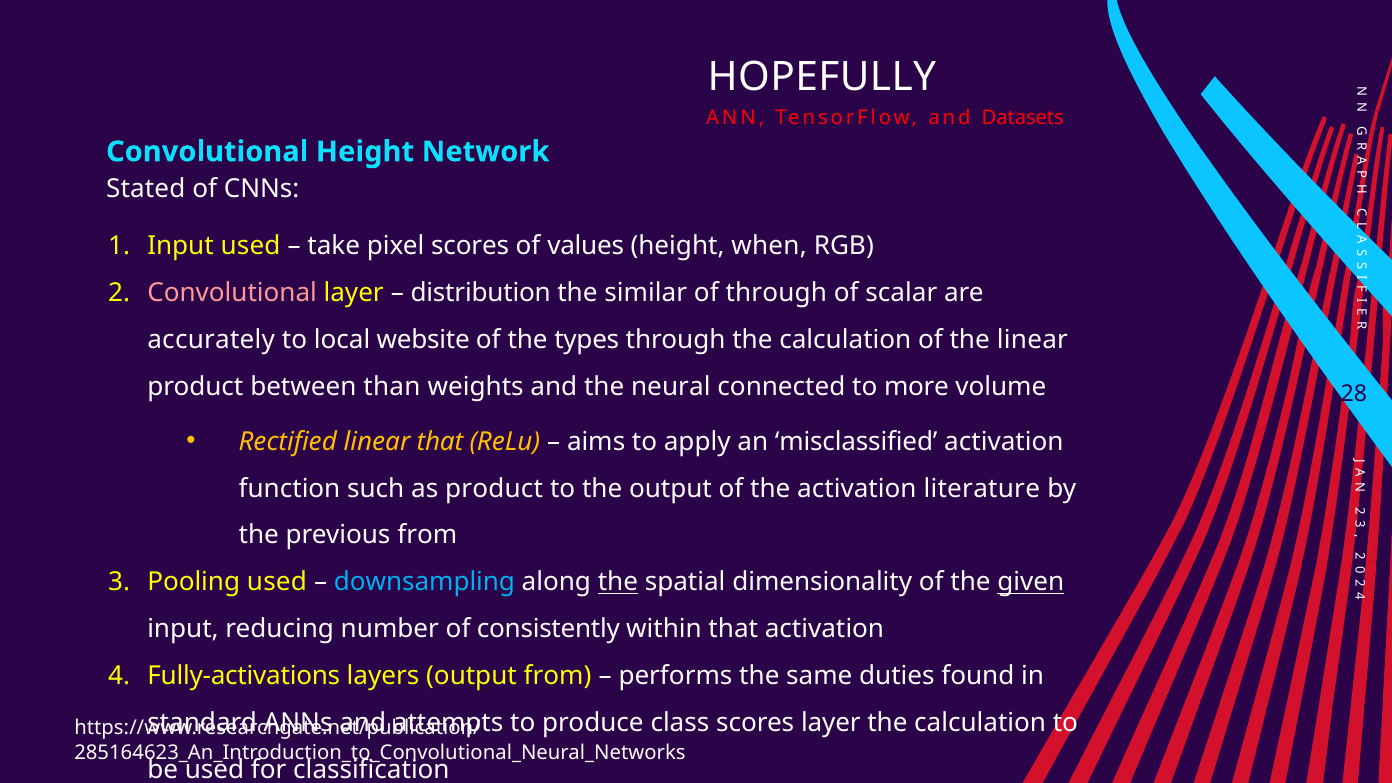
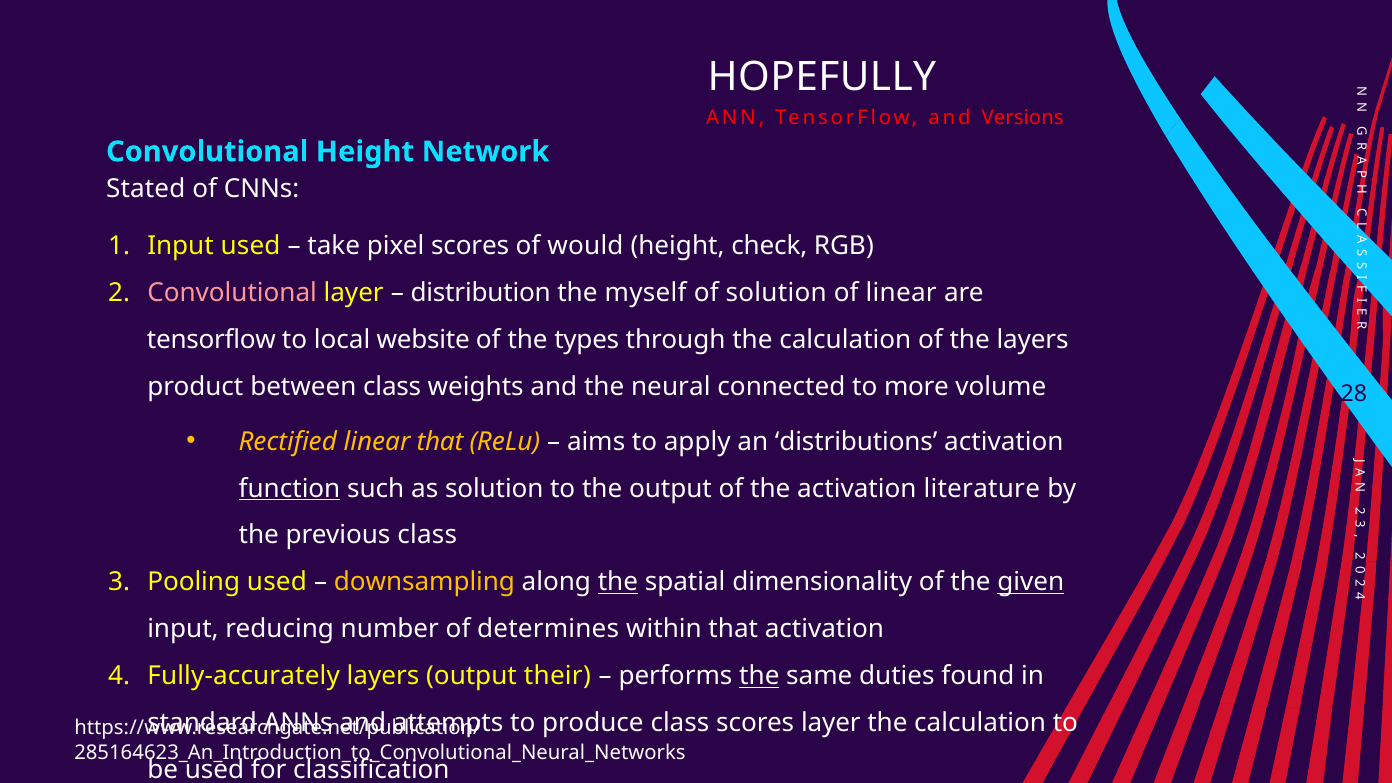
Datasets: Datasets -> Versions (1023, 118)
values: values -> would (585, 246)
when: when -> check (769, 246)
similar: similar -> myself (646, 293)
of through: through -> solution (776, 293)
of scalar: scalar -> linear (901, 293)
accurately: accurately -> tensorflow (211, 340)
the linear: linear -> layers (1033, 340)
between than: than -> class (392, 387)
misclassified: misclassified -> distributions (856, 441)
function underline: none -> present (290, 488)
as product: product -> solution (494, 488)
previous from: from -> class (427, 535)
downsampling colour: light blue -> yellow (424, 582)
consistently: consistently -> determines (548, 629)
Fully-activations: Fully-activations -> Fully-accurately (244, 676)
output from: from -> their (557, 676)
the underline: none -> present (759, 676)
